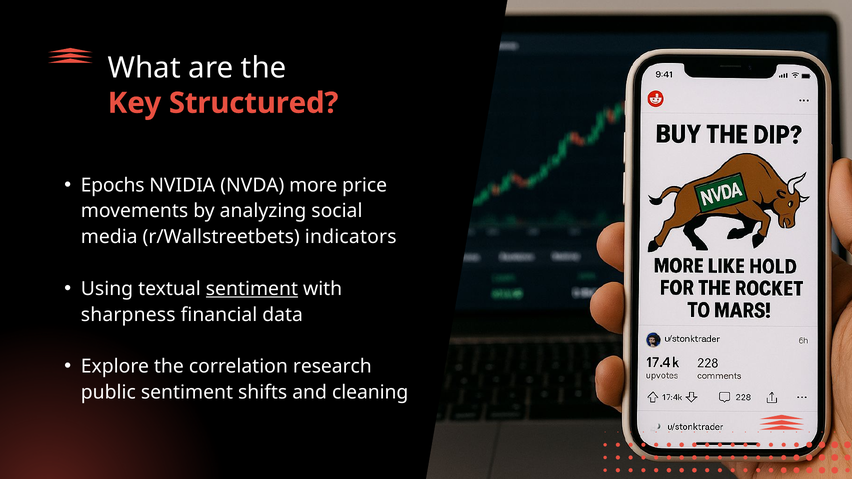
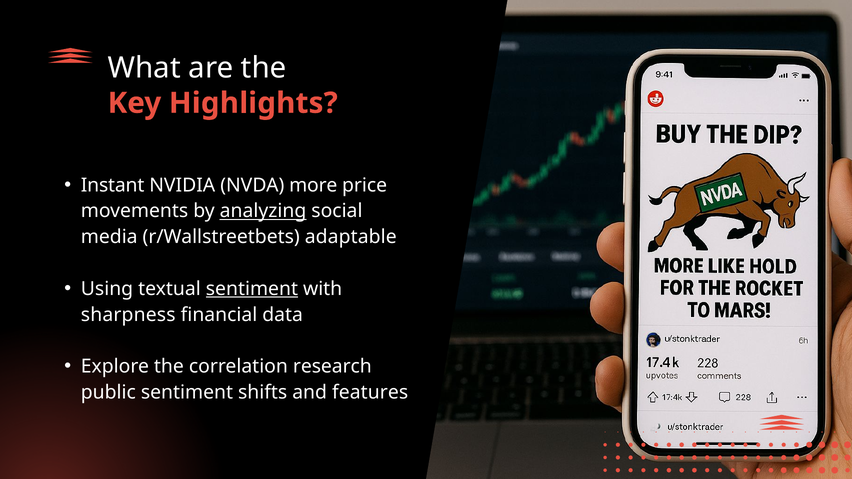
Structured: Structured -> Highlights (253, 103)
Epochs: Epochs -> Instant (113, 185)
analyzing underline: none -> present (263, 211)
indicators: indicators -> adaptable (351, 237)
cleaning: cleaning -> features (370, 393)
